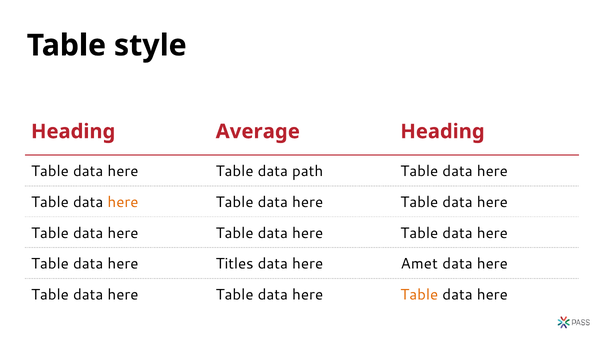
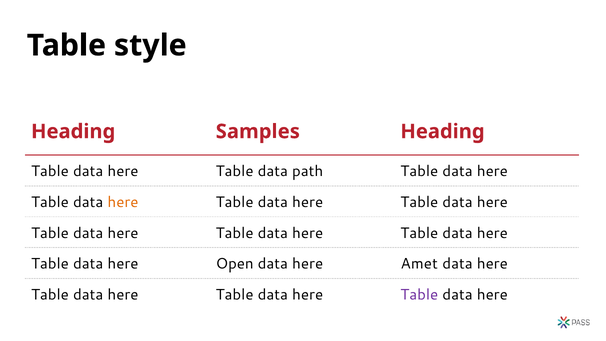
Average: Average -> Samples (258, 131)
Titles: Titles -> Open (235, 264)
Table colour: orange -> purple (419, 295)
